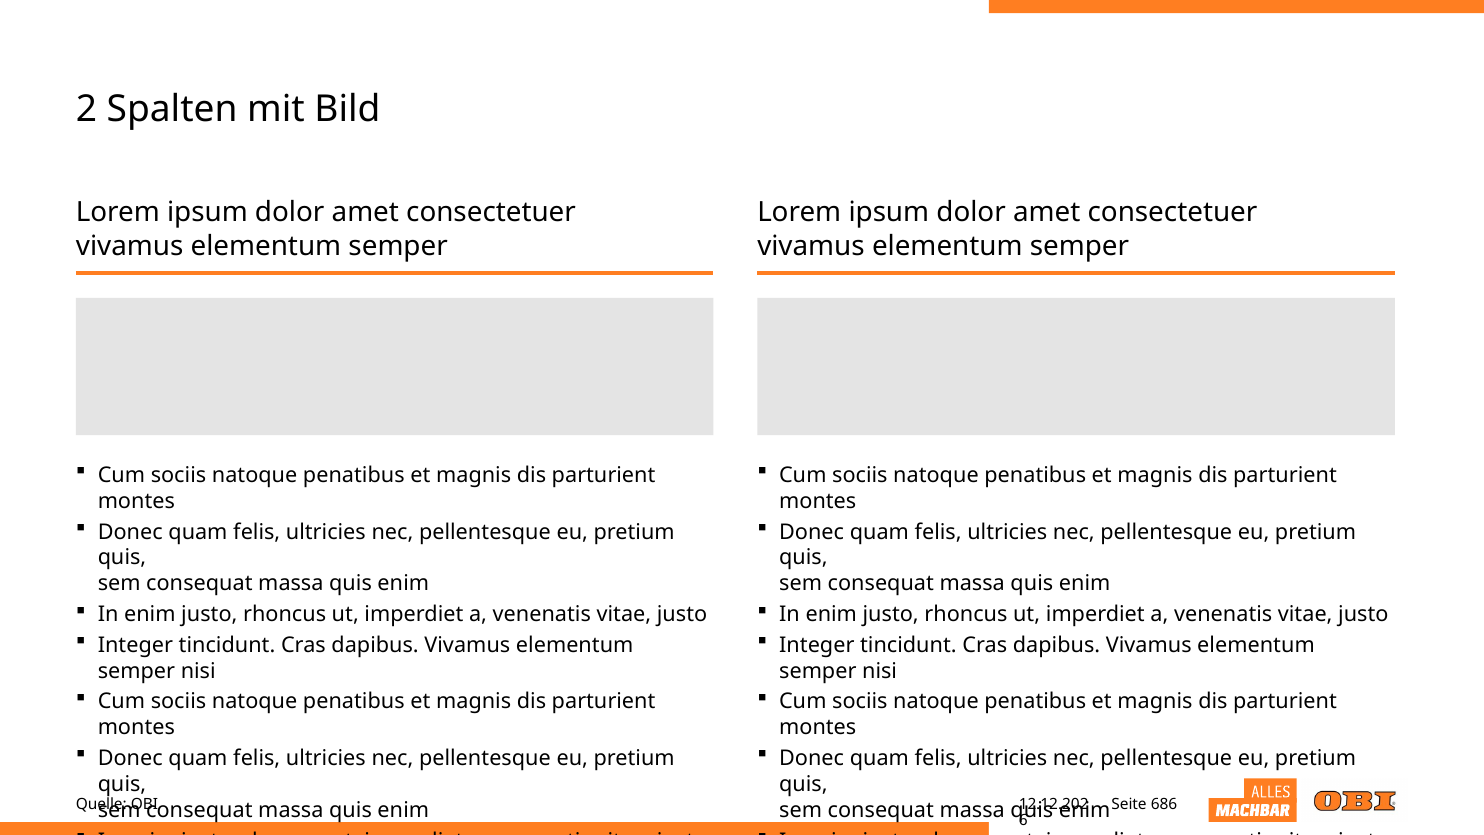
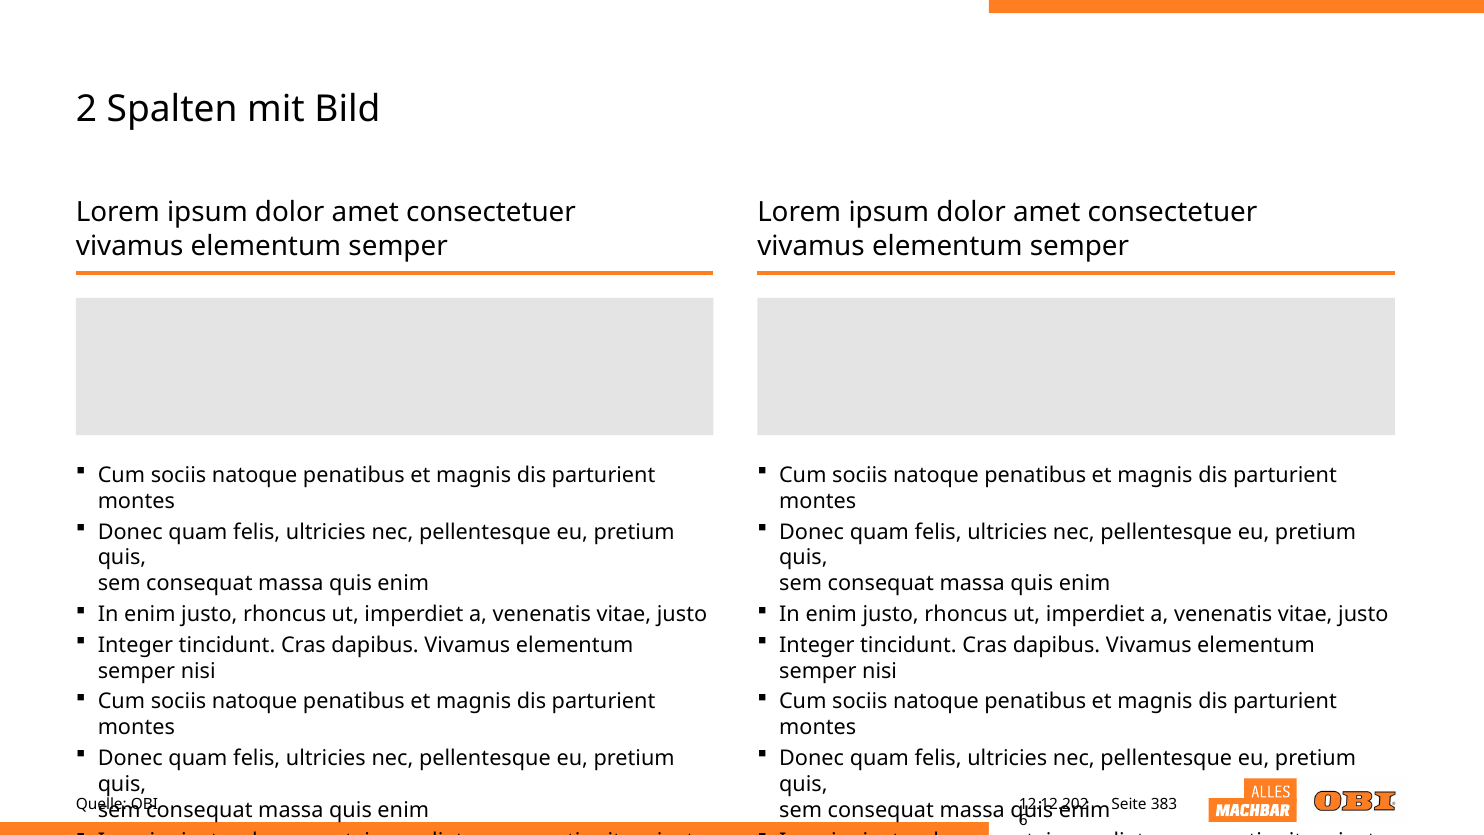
686: 686 -> 383 (1164, 804)
